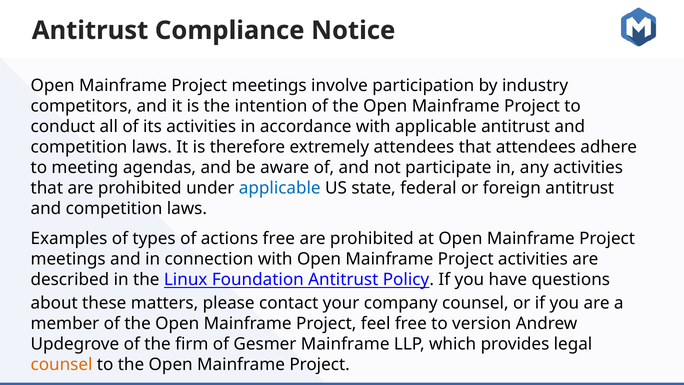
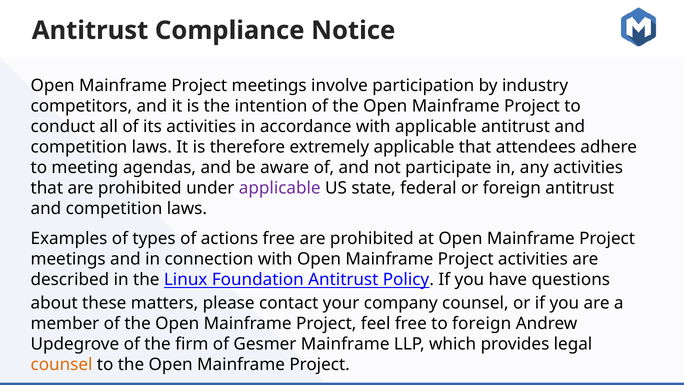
extremely attendees: attendees -> applicable (414, 147)
applicable colour: blue -> purple (280, 188)
to version: version -> foreign (482, 323)
